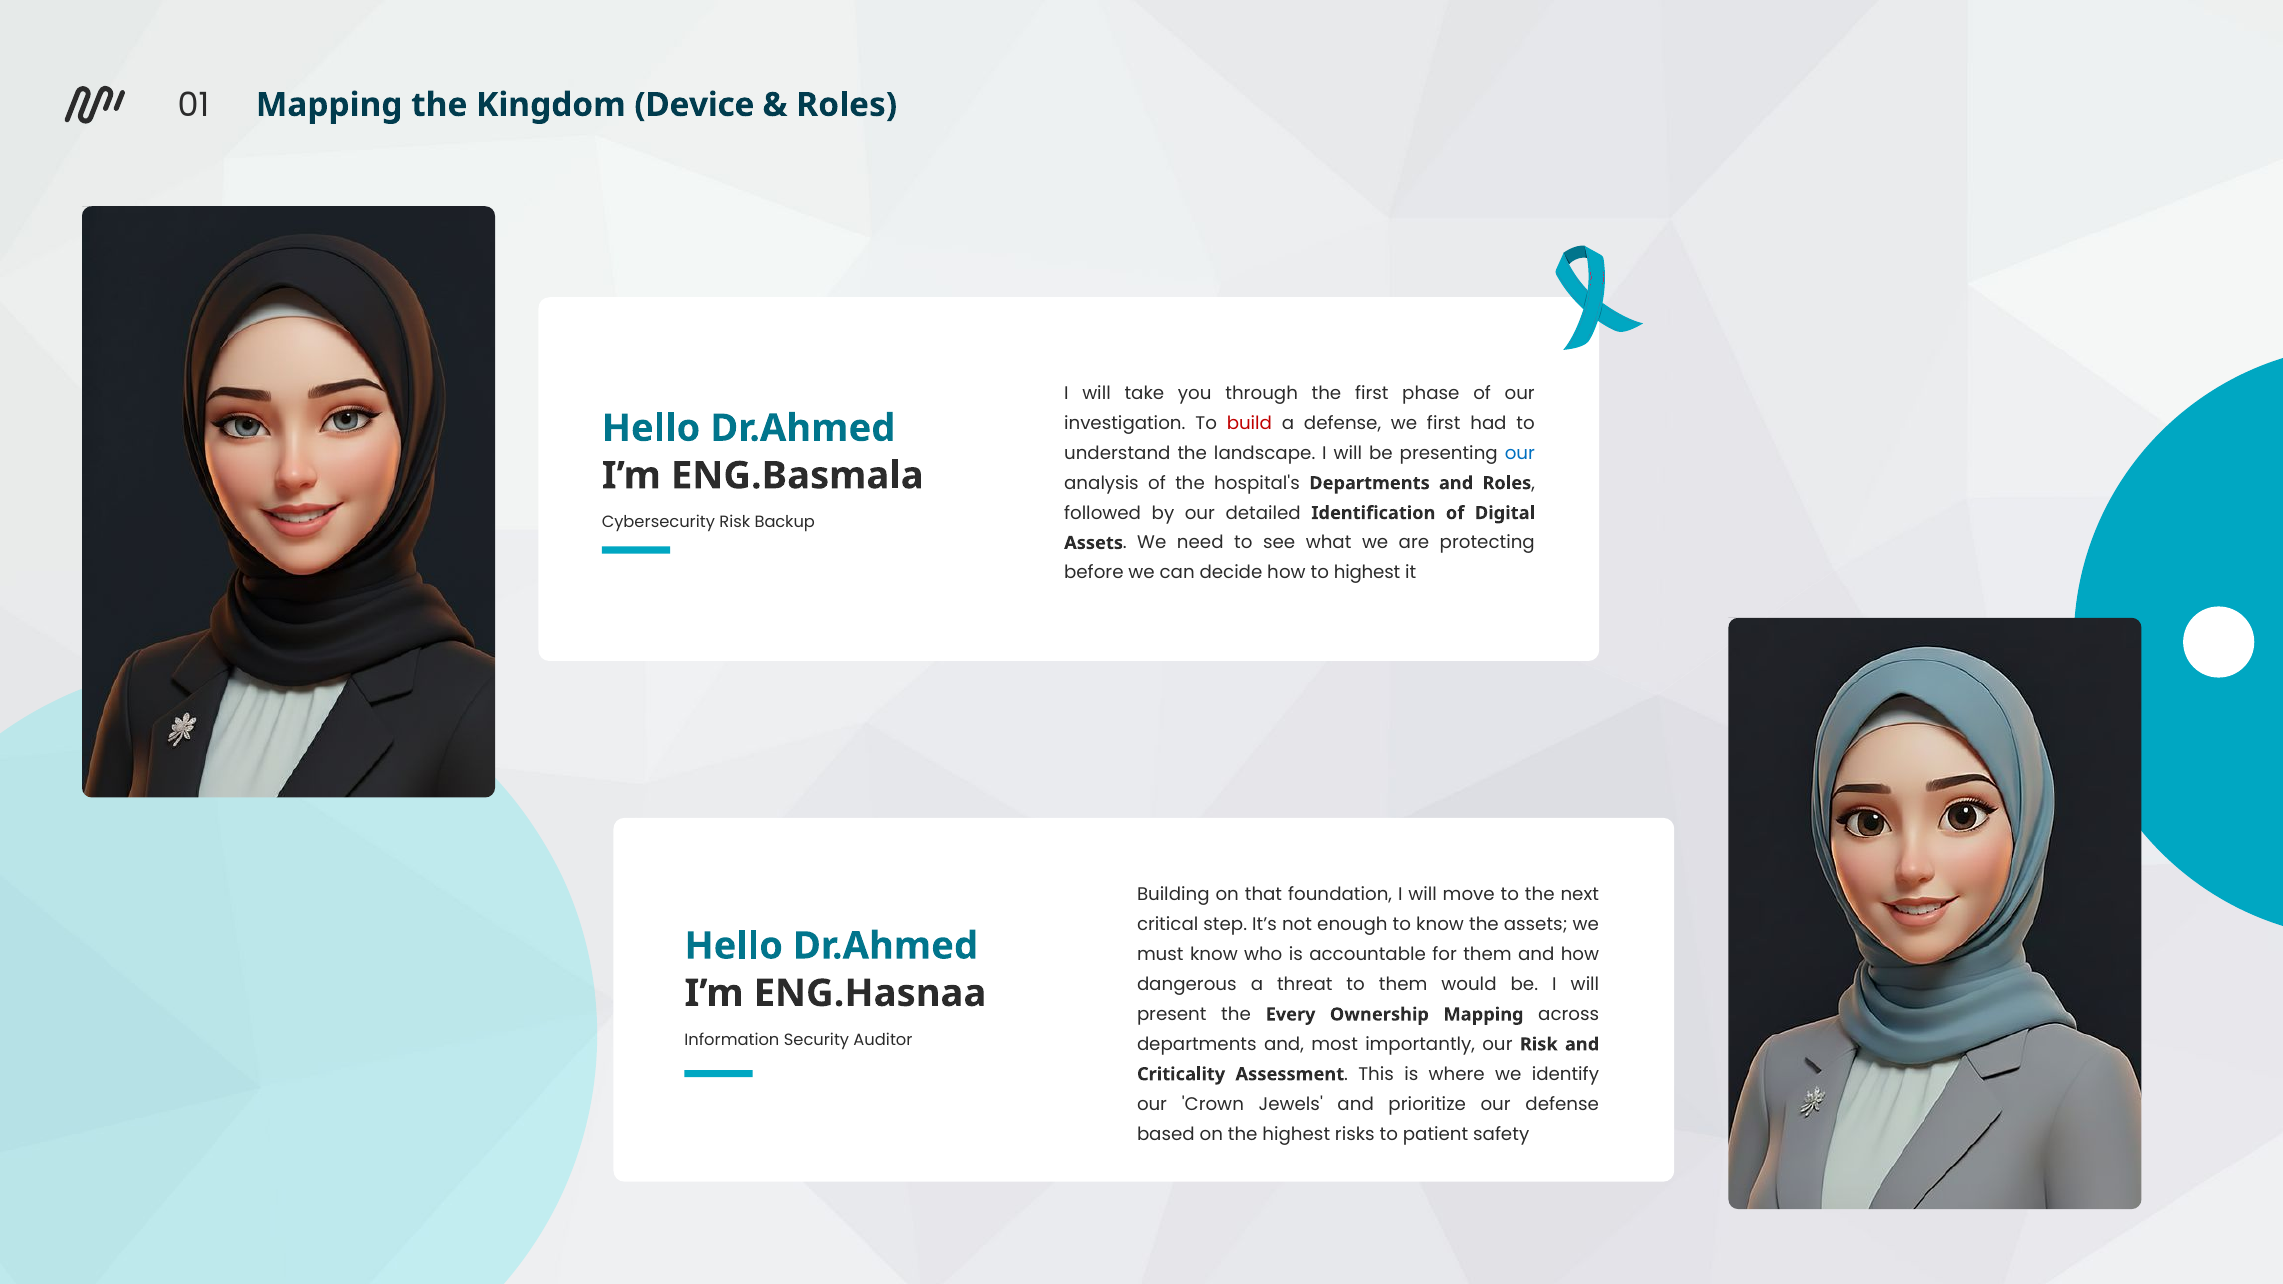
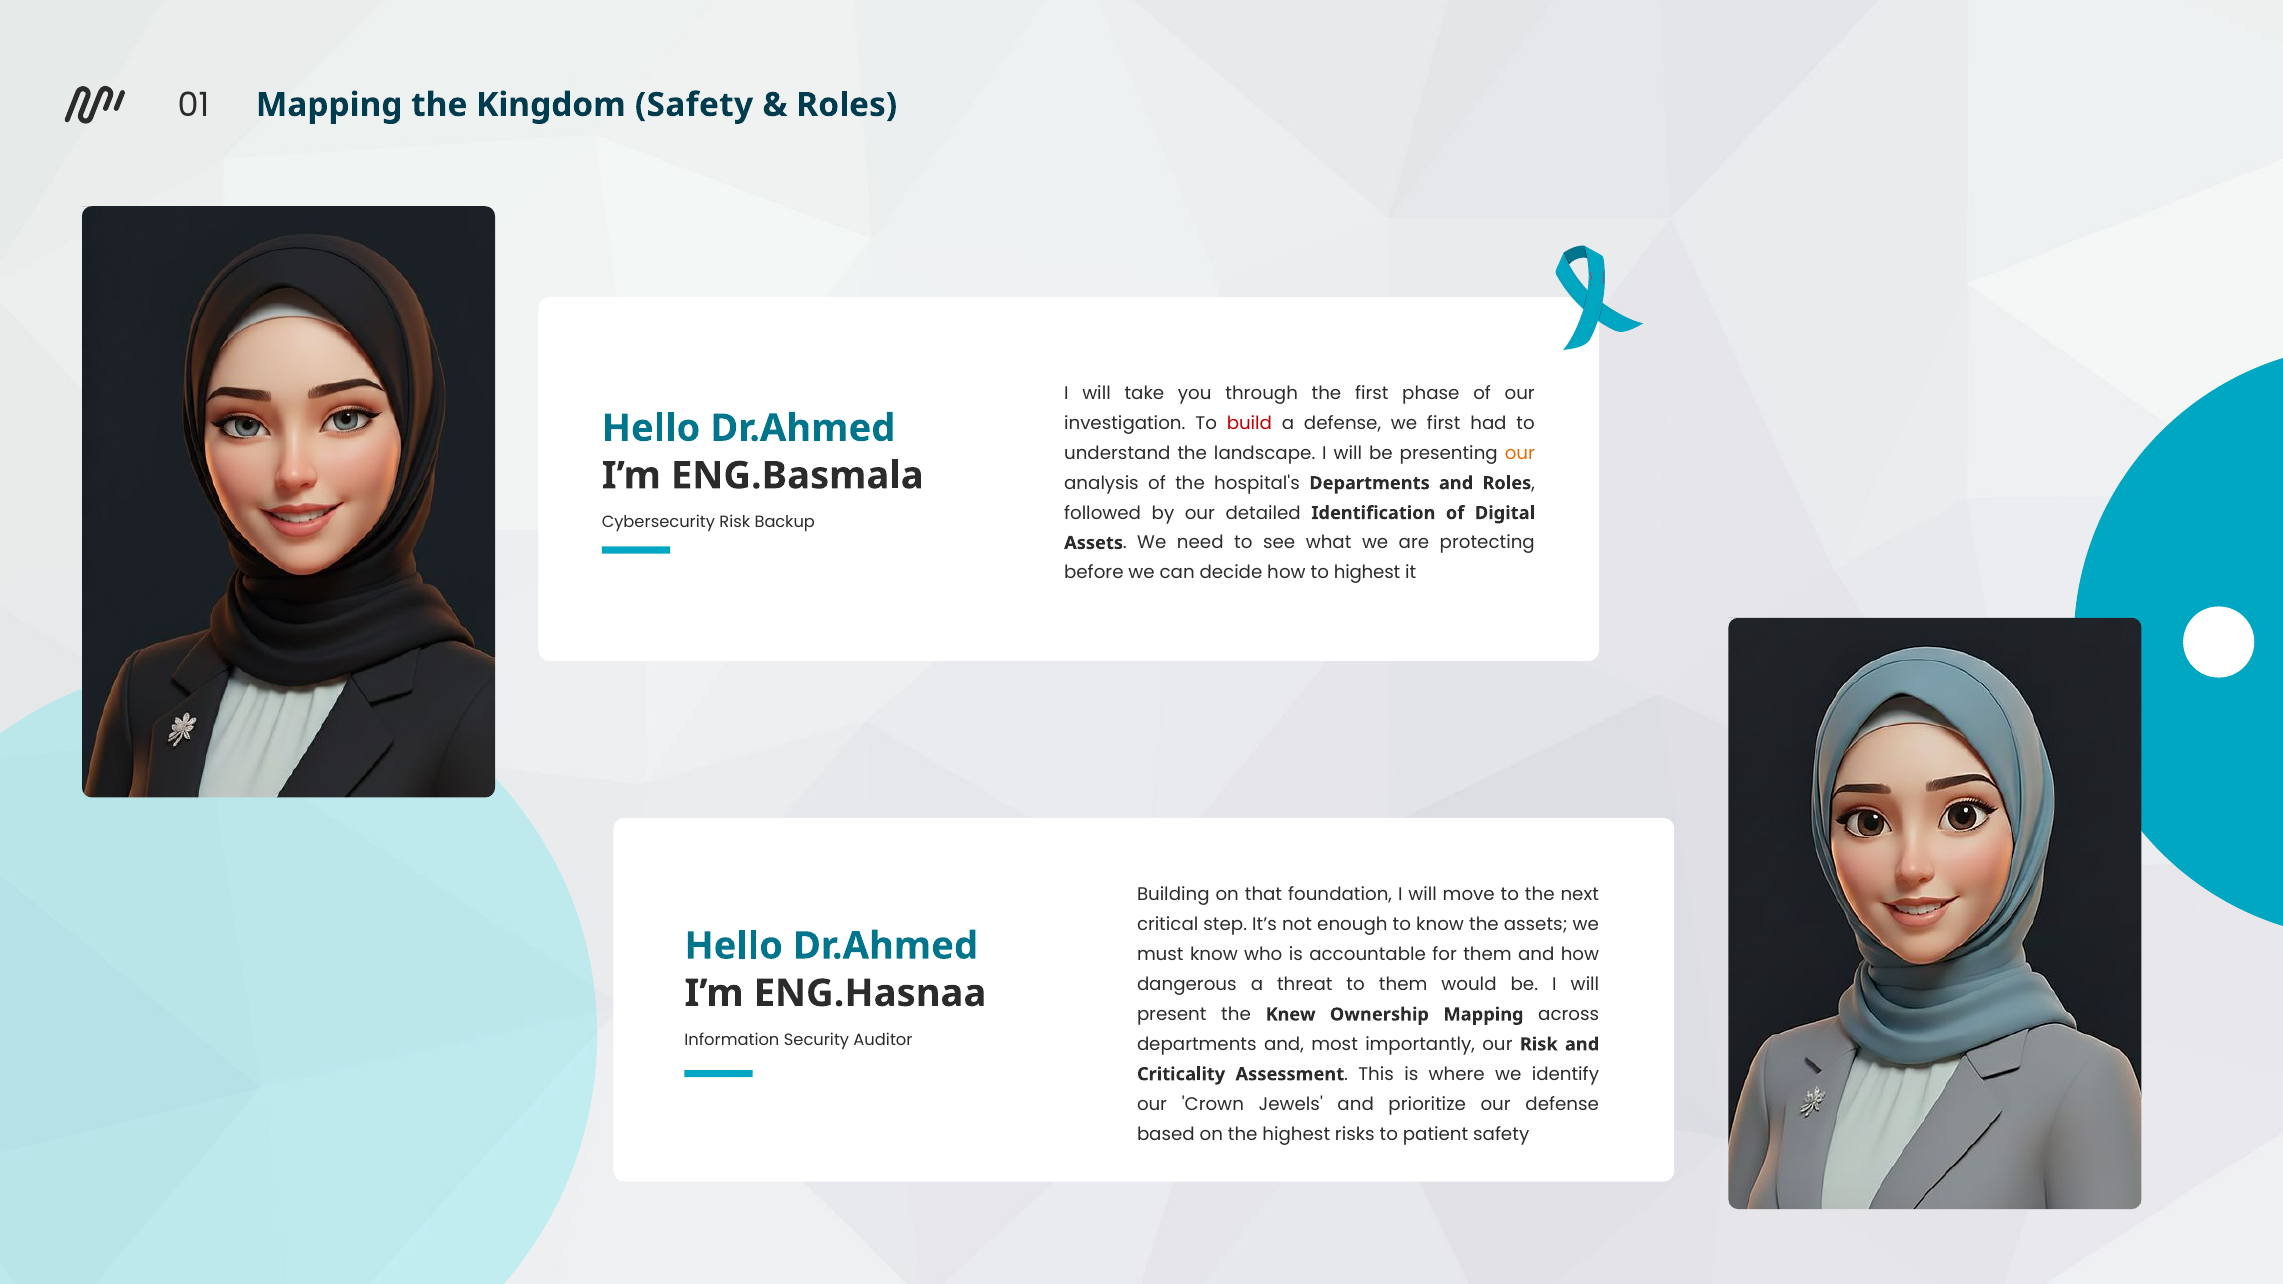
Kingdom Device: Device -> Safety (694, 105)
our colour: blue -> orange (1520, 453)
Every: Every -> Knew (1291, 1015)
